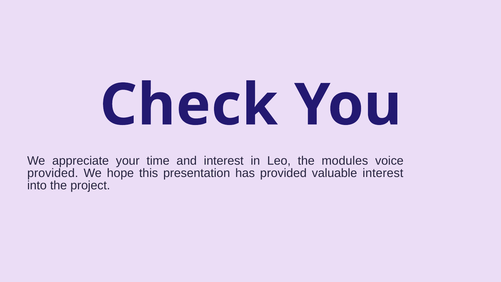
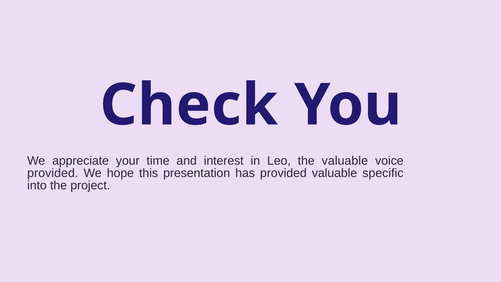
the modules: modules -> valuable (345, 161)
valuable interest: interest -> specific (383, 173)
